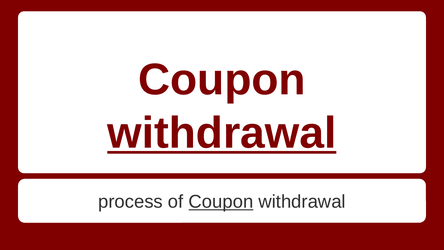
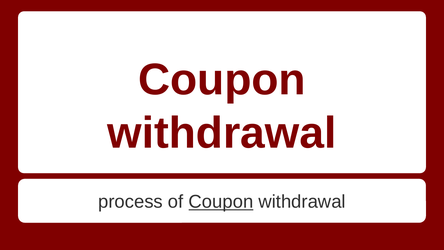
withdrawal underline: present -> none (222, 133)
